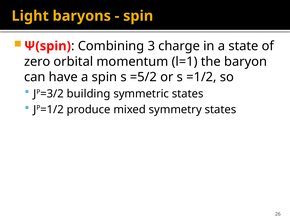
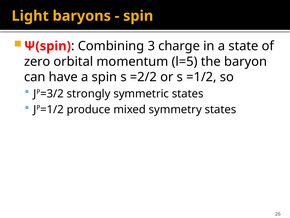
l=1: l=1 -> l=5 (185, 61)
=5/2: =5/2 -> =2/2 (143, 77)
building: building -> strongly (89, 94)
